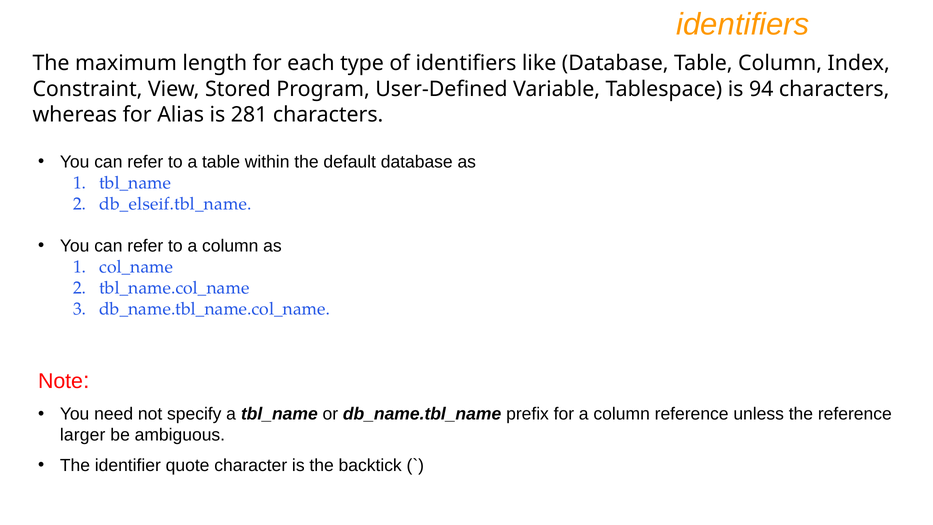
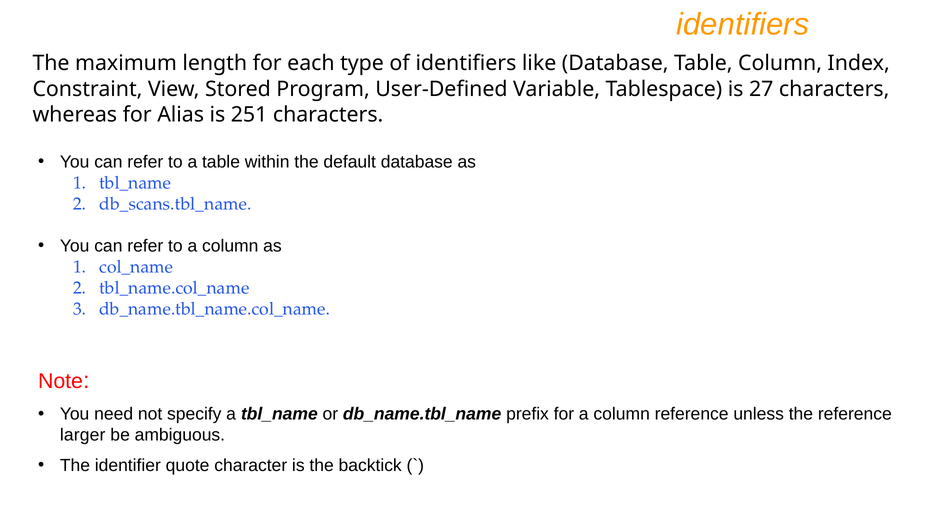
94: 94 -> 27 (761, 89)
281: 281 -> 251 (249, 115)
db_elseif.tbl_name: db_elseif.tbl_name -> db_scans.tbl_name (175, 204)
